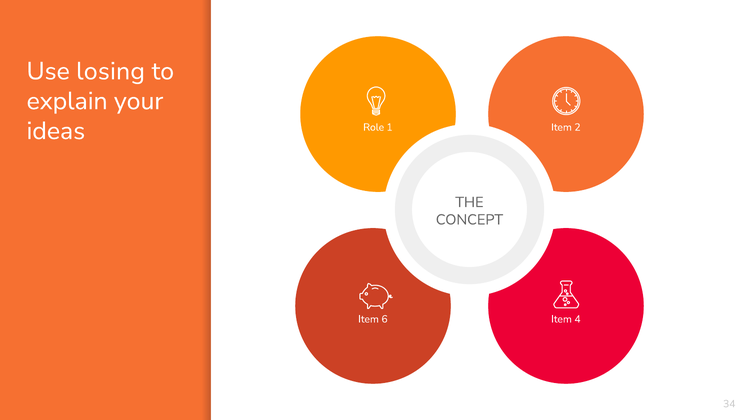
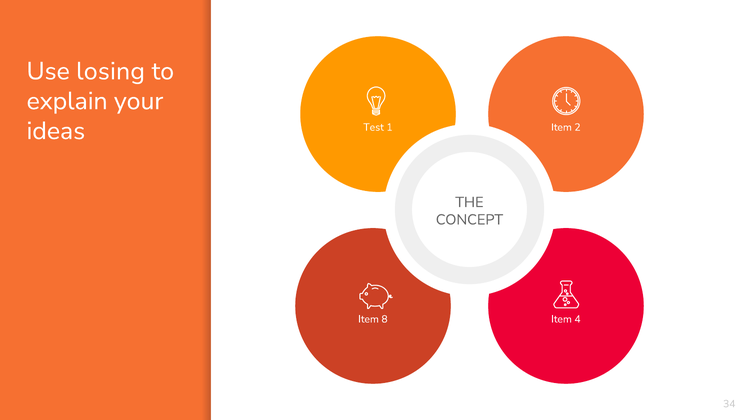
Role: Role -> Test (374, 127)
6: 6 -> 8 (385, 319)
